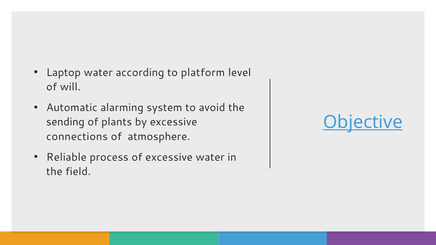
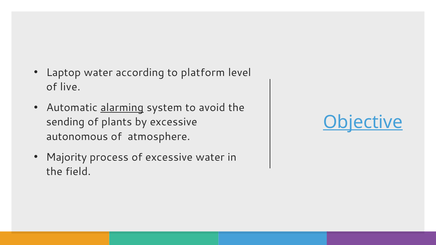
will: will -> live (70, 87)
alarming underline: none -> present (122, 108)
connections: connections -> autonomous (77, 137)
Reliable: Reliable -> Majority (66, 157)
